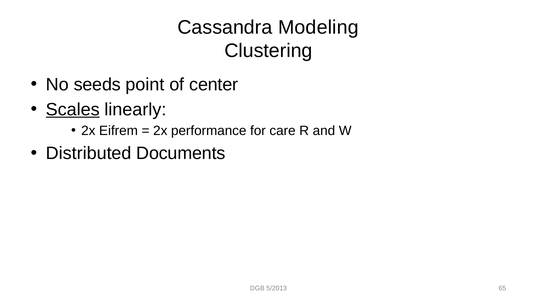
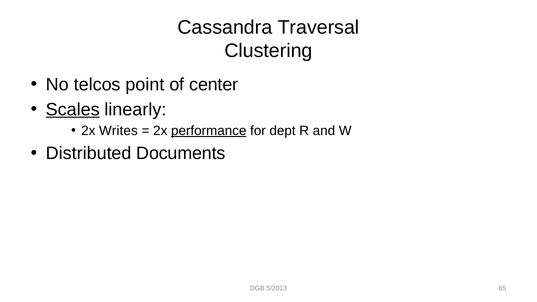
Modeling: Modeling -> Traversal (319, 27)
seeds: seeds -> telcos (97, 84)
Eifrem: Eifrem -> Writes (118, 131)
performance underline: none -> present (209, 131)
care: care -> dept (283, 131)
